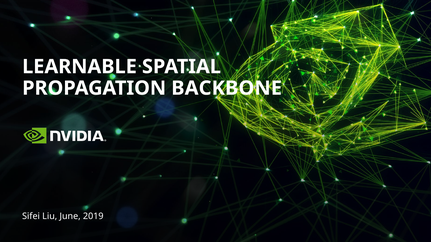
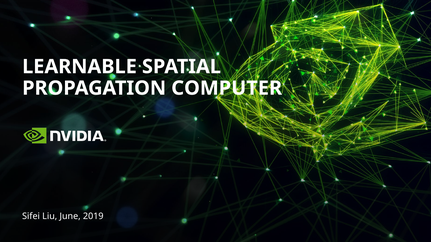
BACKBONE: BACKBONE -> COMPUTER (227, 88)
